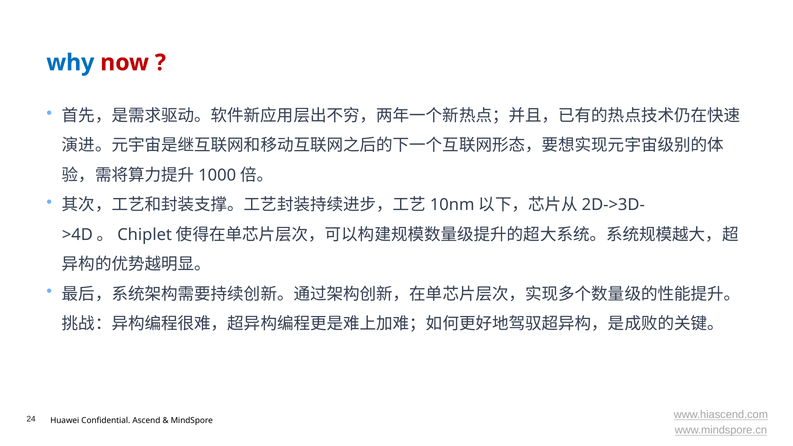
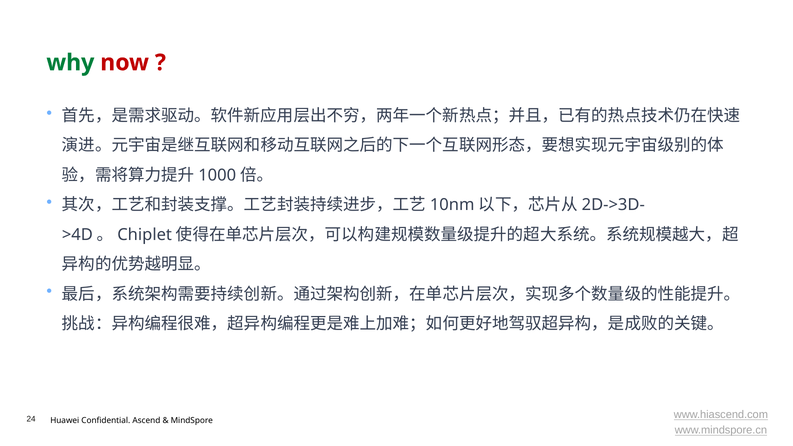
why colour: blue -> green (70, 63)
